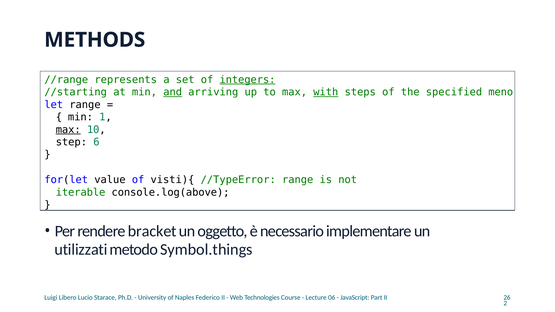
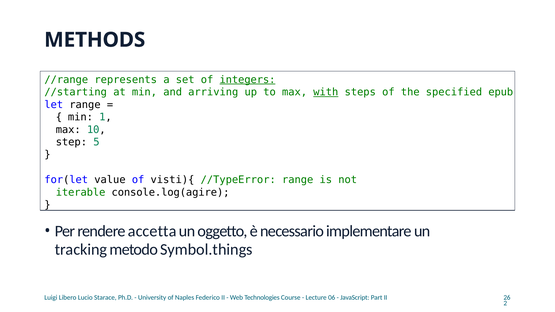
and underline: present -> none (173, 92)
meno: meno -> epub (501, 92)
max underline: present -> none (68, 130)
6: 6 -> 5 (96, 142)
console.log(above: console.log(above -> console.log(agire (171, 192)
bracket: bracket -> accetta (152, 231)
utilizzati: utilizzati -> tracking (81, 250)
